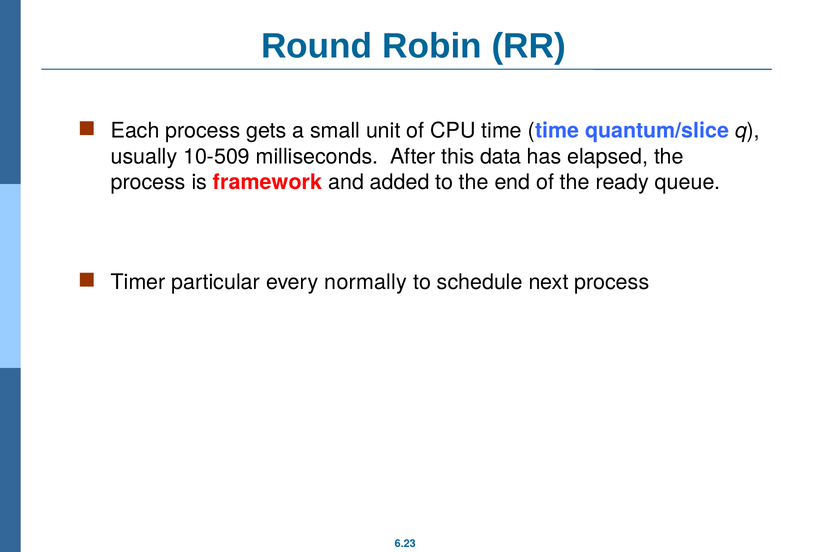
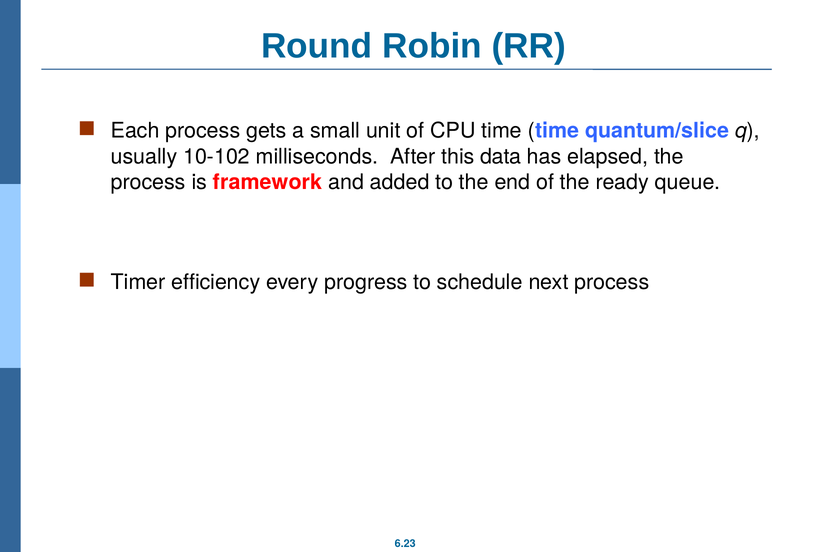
10-509: 10-509 -> 10-102 (217, 156)
particular: particular -> efficiency (216, 282)
normally: normally -> progress (366, 282)
